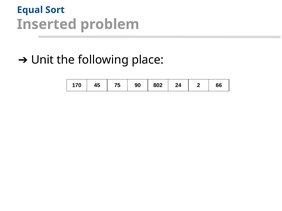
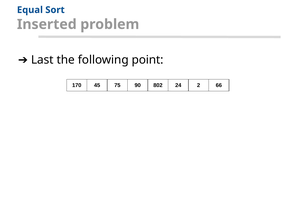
Unit: Unit -> Last (42, 60)
place: place -> point (148, 60)
